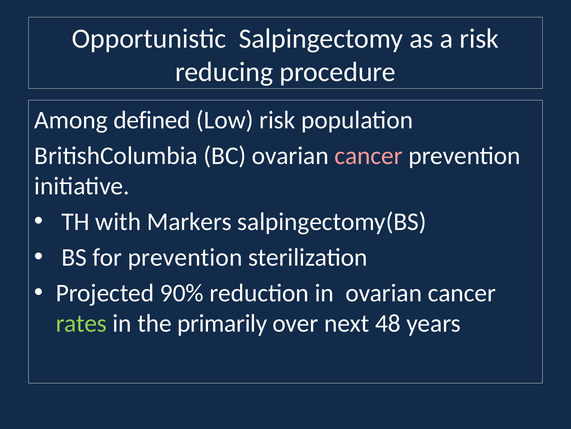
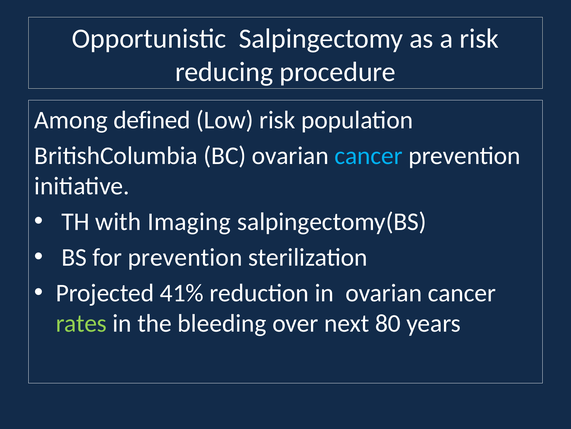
cancer colour: pink -> light blue (369, 155)
Markers: Markers -> Imaging (189, 221)
90%: 90% -> 41% (182, 293)
primarily: primarily -> bleeding (222, 323)
48: 48 -> 80 (388, 323)
